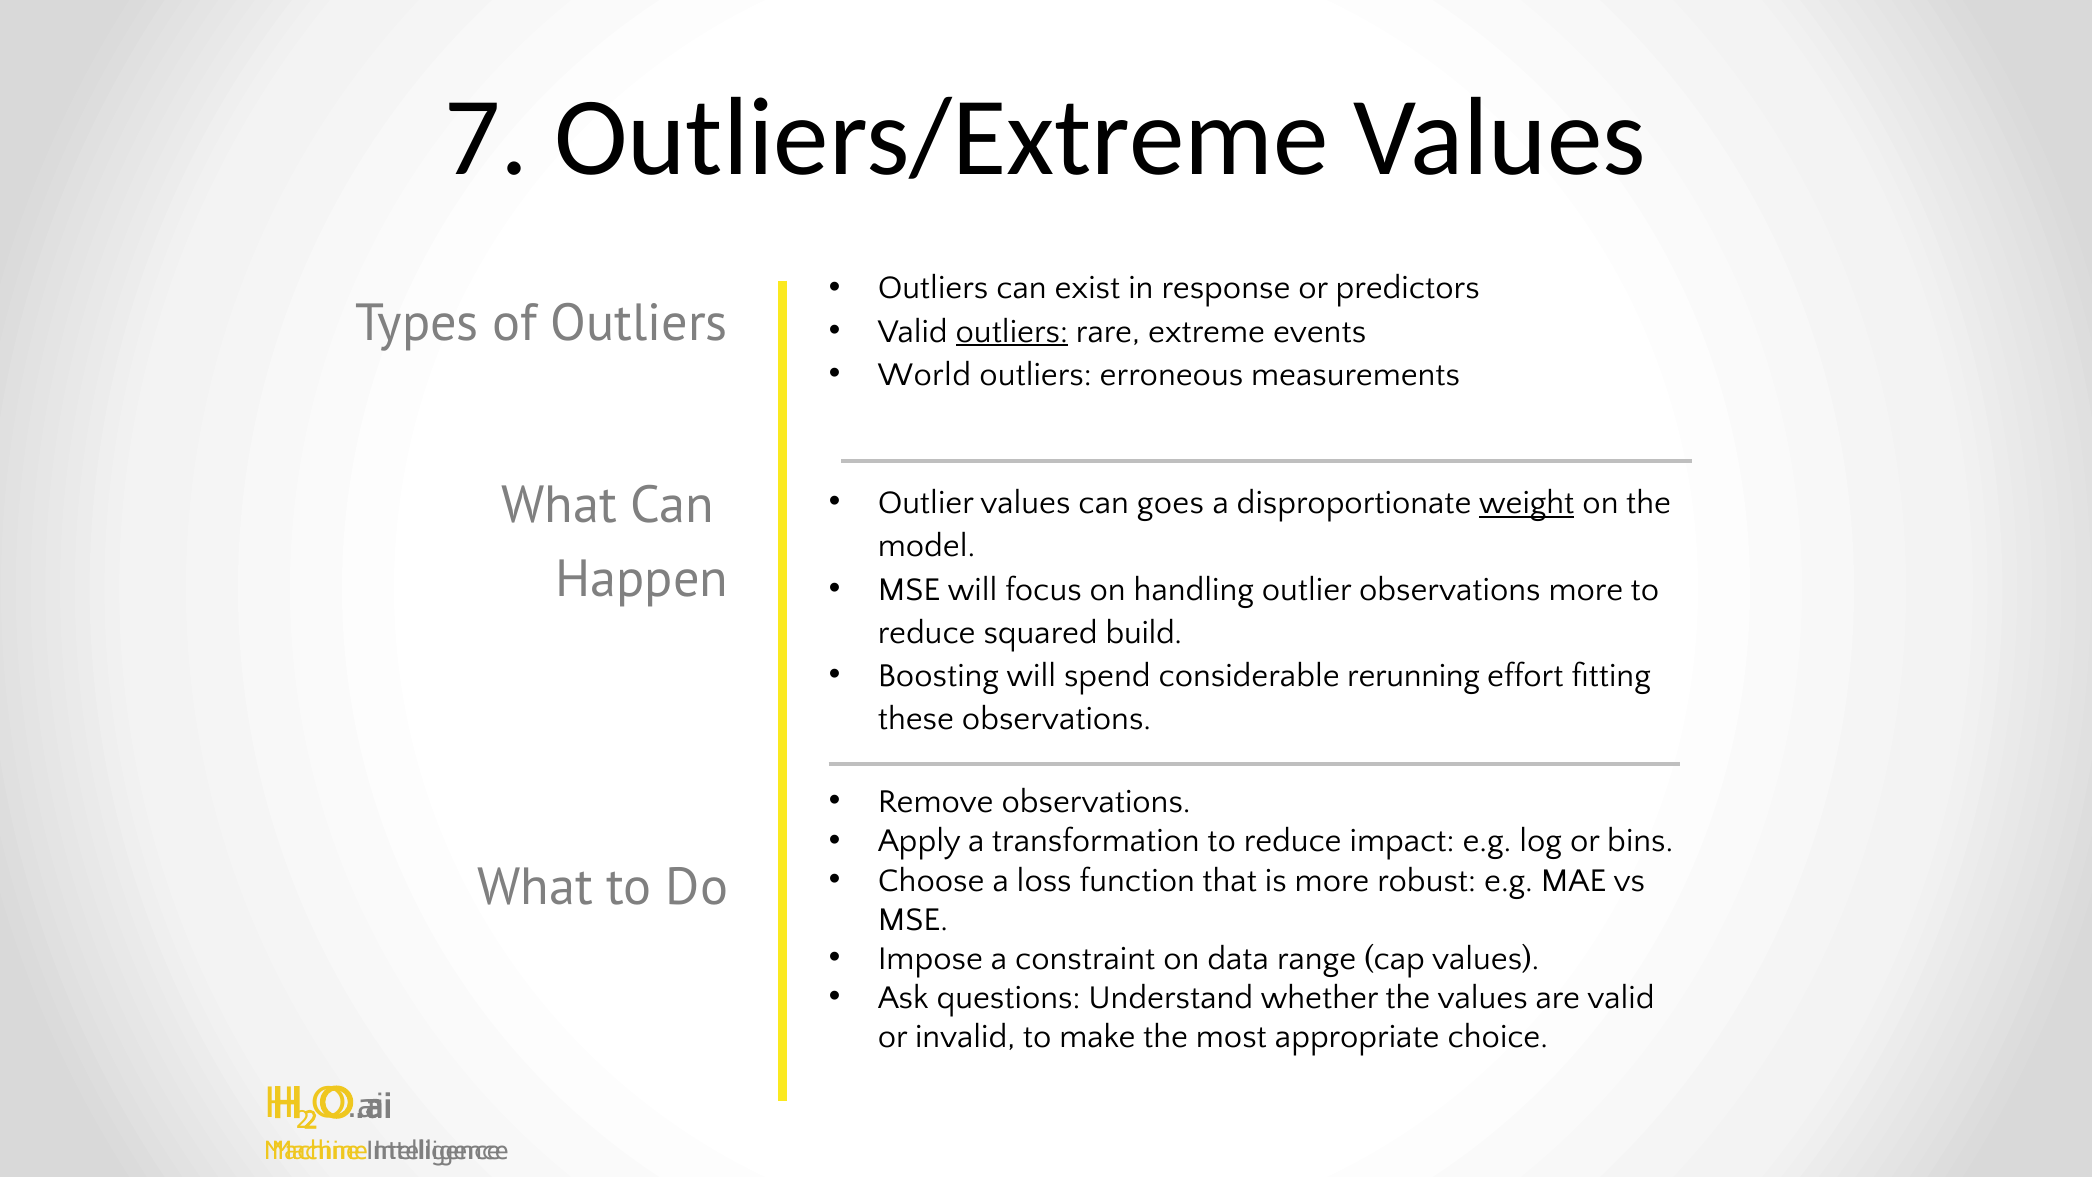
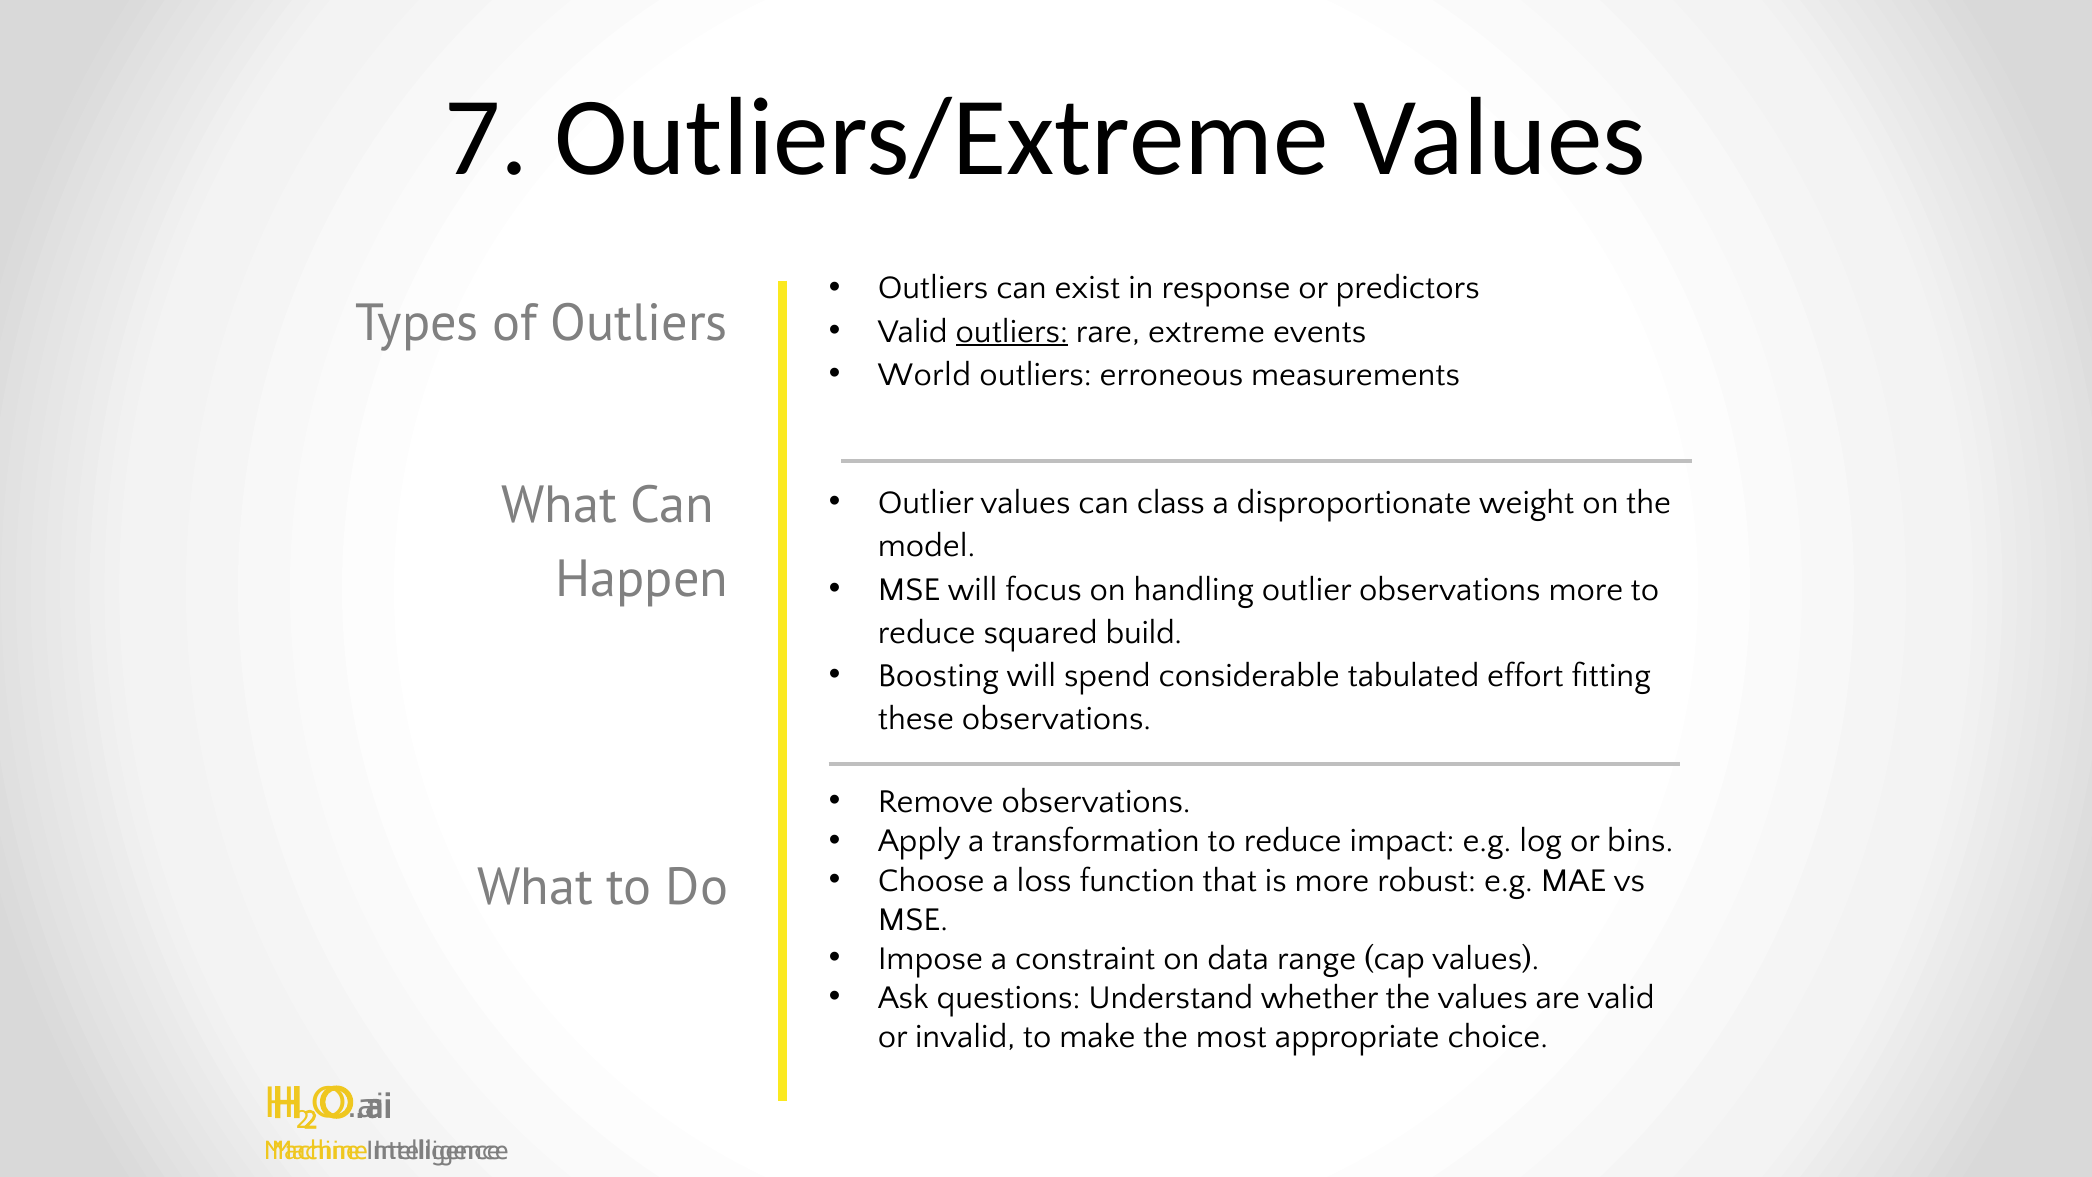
goes: goes -> class (1171, 503)
weight underline: present -> none (1527, 503)
rerunning: rerunning -> tabulated (1414, 675)
